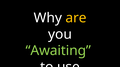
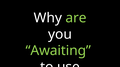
are colour: yellow -> light green (76, 18)
